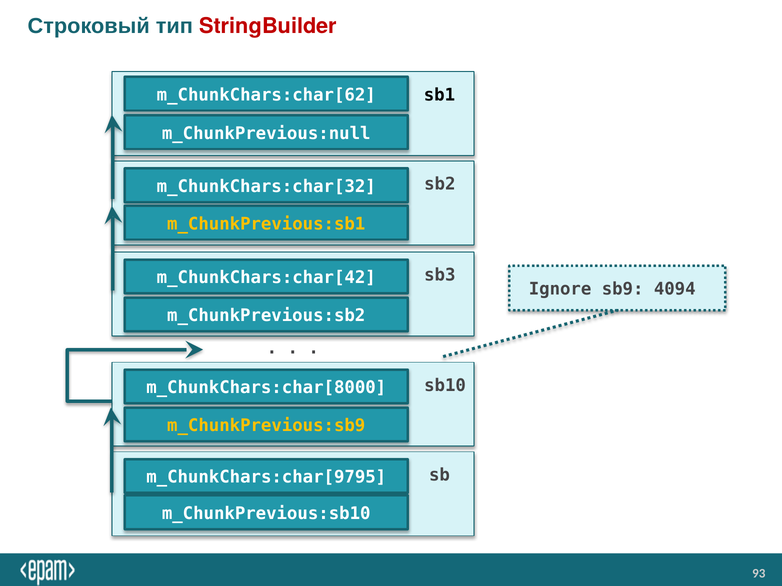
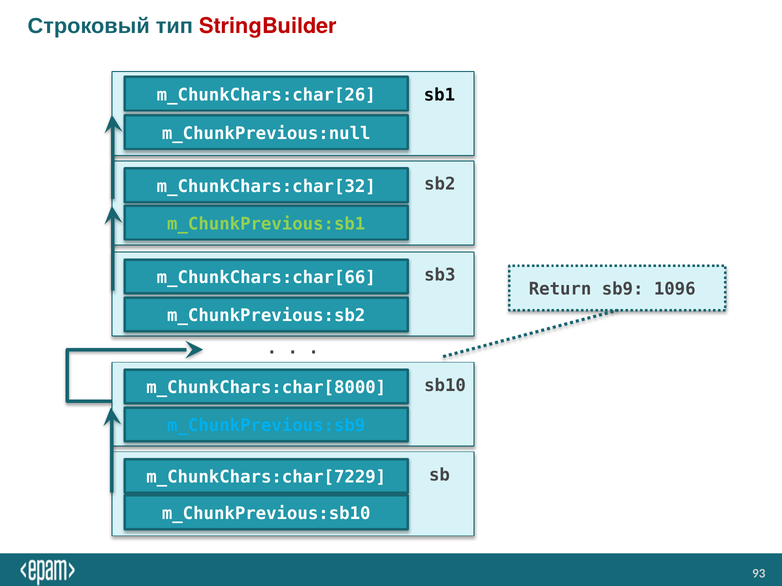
m_ChunkChars:char[62: m_ChunkChars:char[62 -> m_ChunkChars:char[26 (266, 95)
m_ChunkPrevious:sb1 colour: yellow -> light green (266, 224)
m_ChunkChars:char[42: m_ChunkChars:char[42 -> m_ChunkChars:char[66 (266, 278)
Ignore: Ignore -> Return (560, 289)
4094: 4094 -> 1096 (675, 289)
m_ChunkPrevious:sb9 colour: yellow -> light blue (266, 426)
m_ChunkChars:char[9795: m_ChunkChars:char[9795 -> m_ChunkChars:char[7229 (266, 478)
